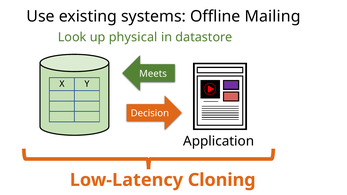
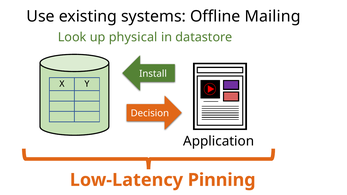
Meets: Meets -> Install (153, 74)
Cloning: Cloning -> Pinning (222, 180)
